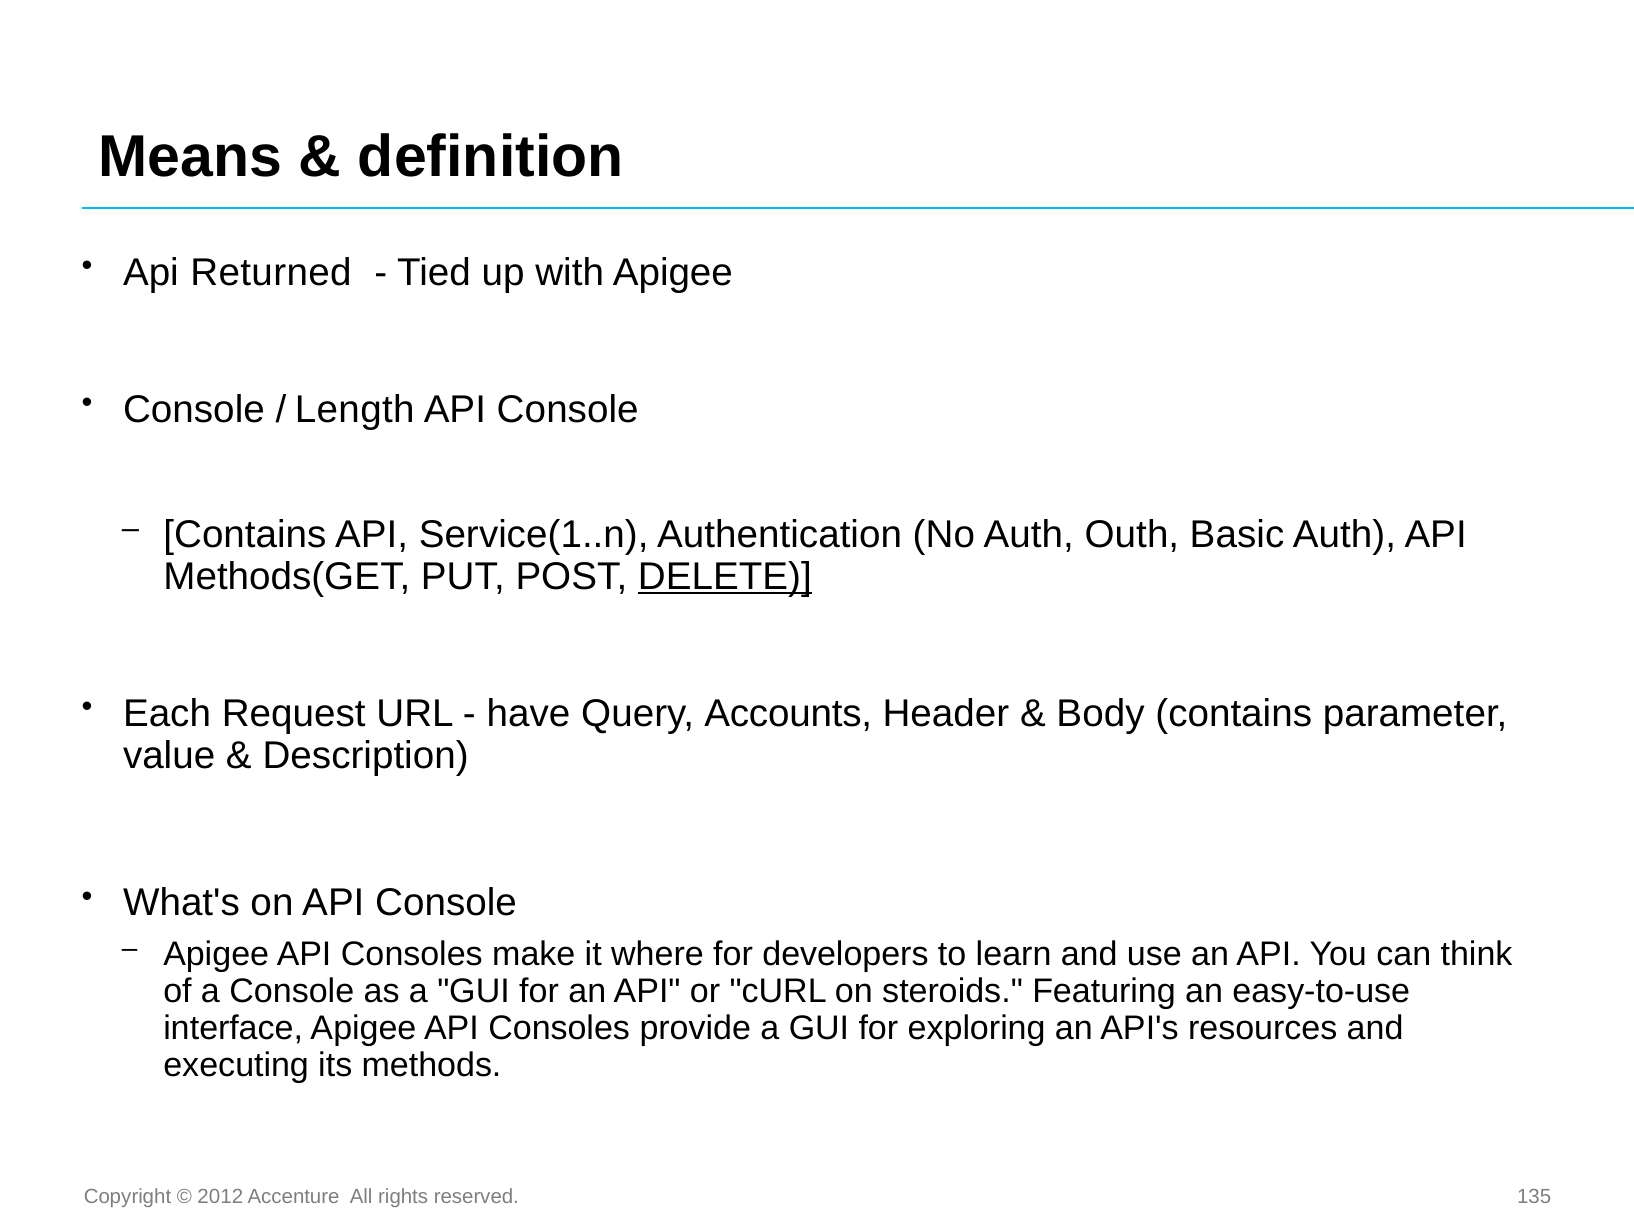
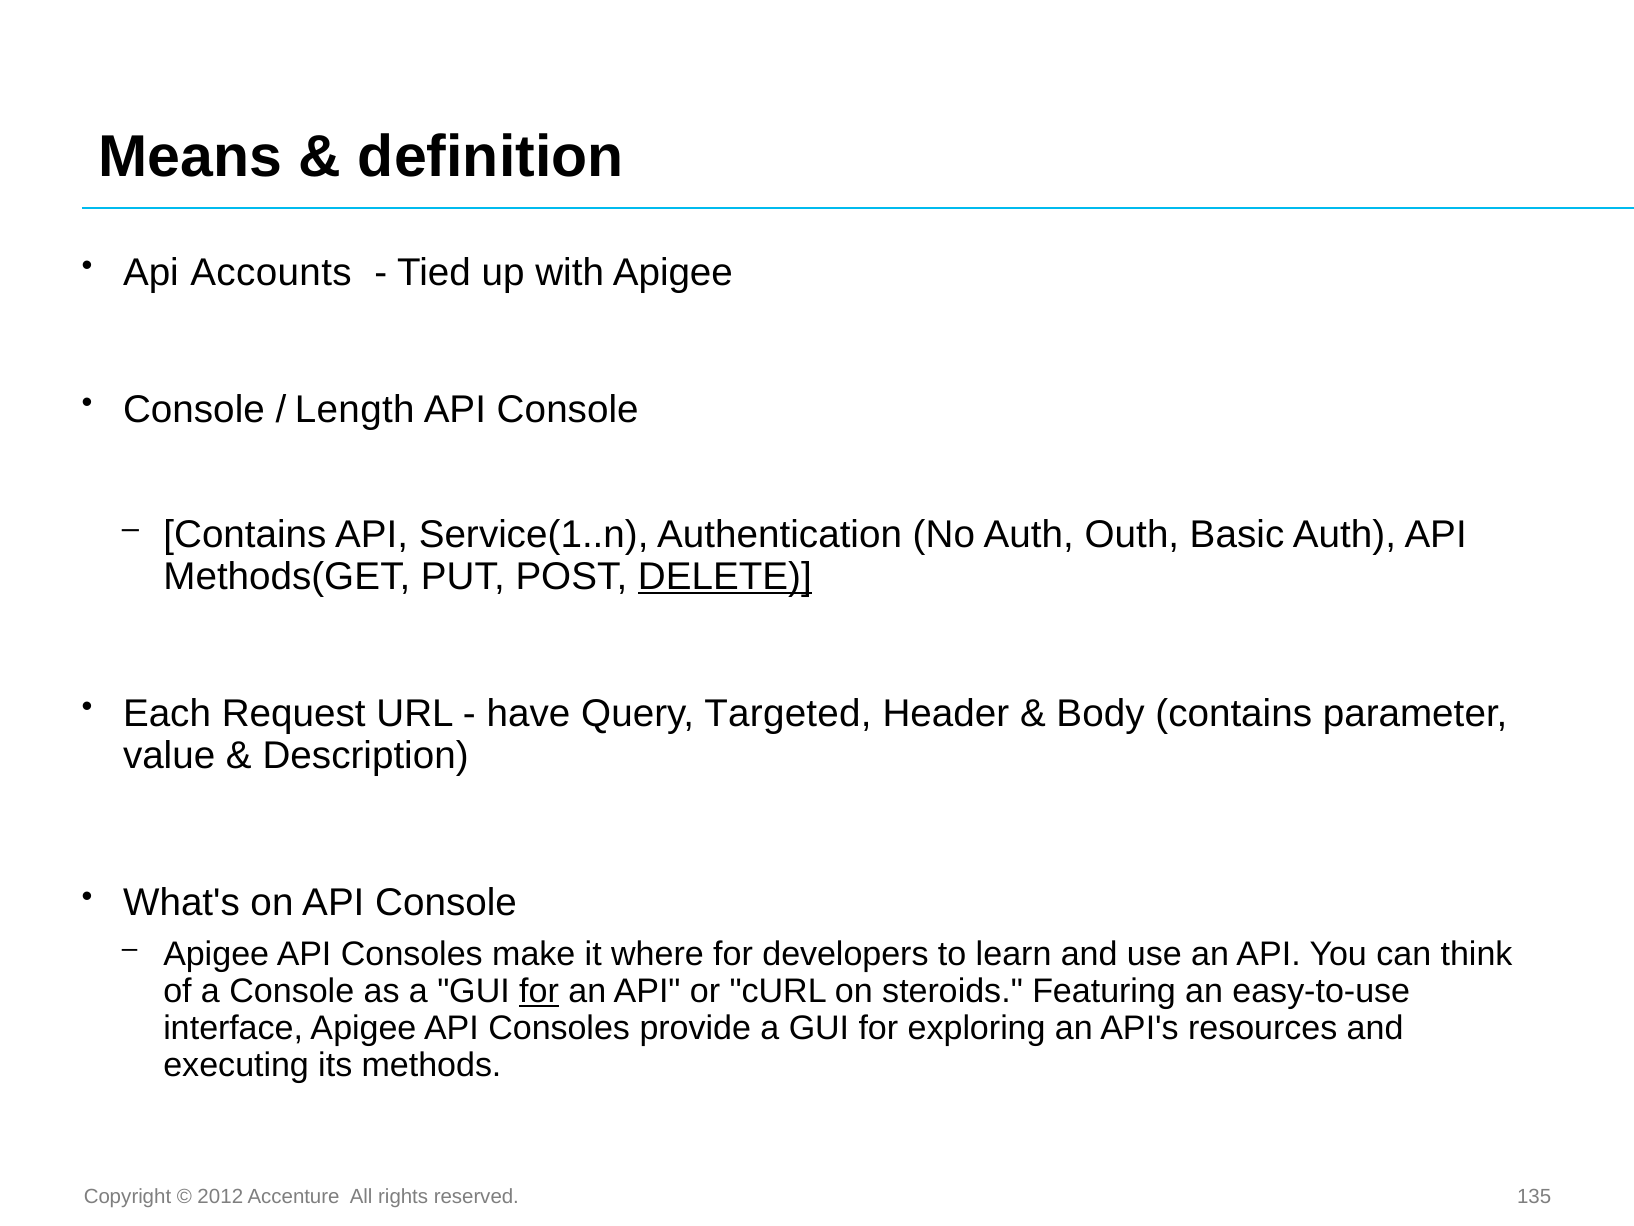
Returned: Returned -> Accounts (271, 273)
Accounts: Accounts -> Targeted (788, 713)
for underline: none -> present (539, 991)
